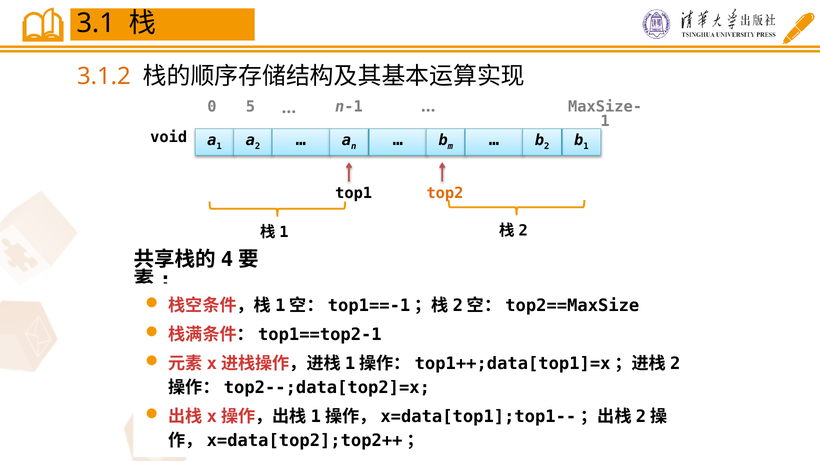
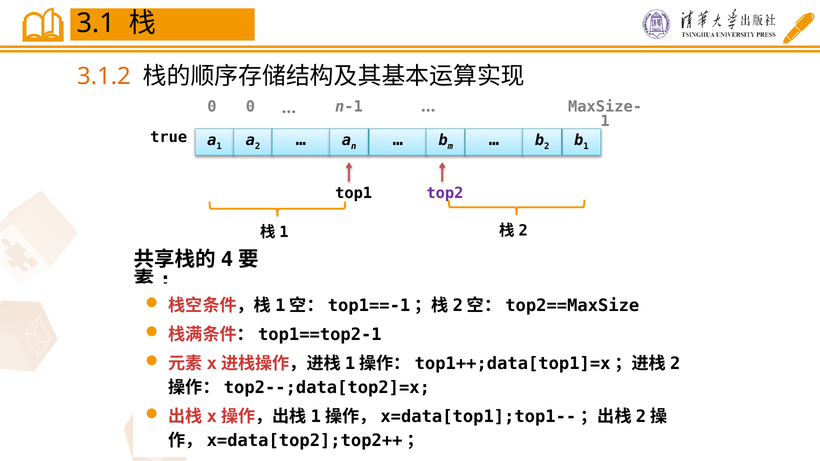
0 5: 5 -> 0 (250, 107)
void: void -> true (169, 137)
top2 colour: orange -> purple (445, 193)
